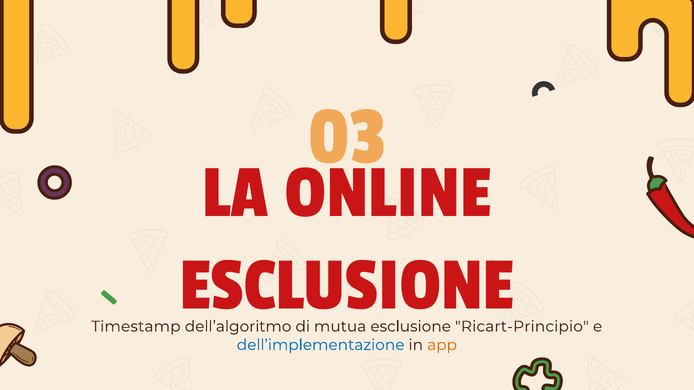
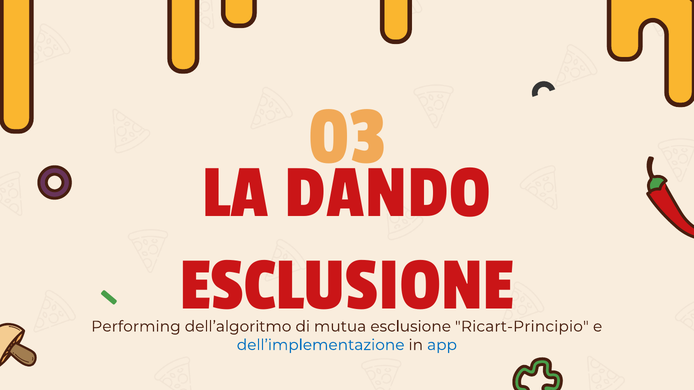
ONLINE: ONLINE -> DANDO (388, 191)
Timestamp: Timestamp -> Performing (136, 327)
app colour: orange -> blue (442, 345)
